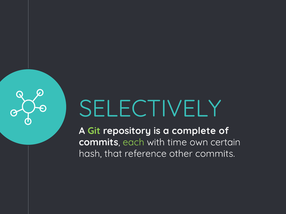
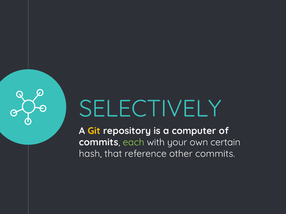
Git colour: light green -> yellow (94, 131)
complete: complete -> computer (194, 131)
time: time -> your (177, 143)
